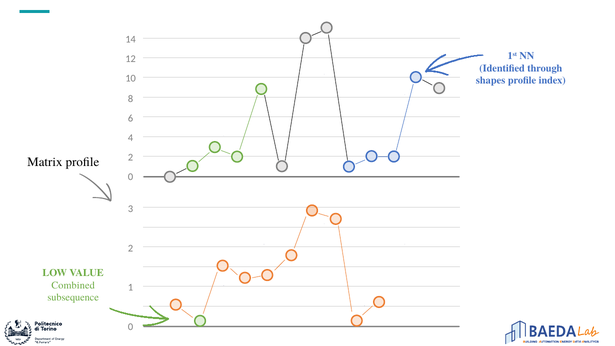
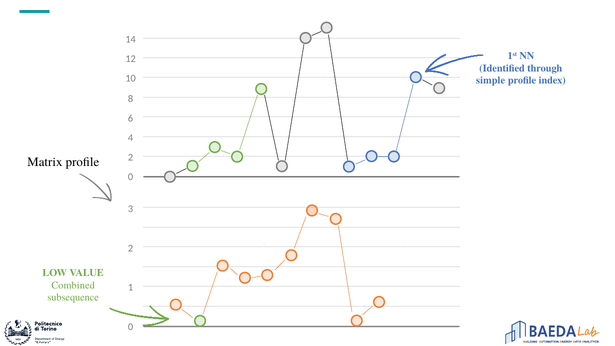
shapes: shapes -> simple (491, 81)
